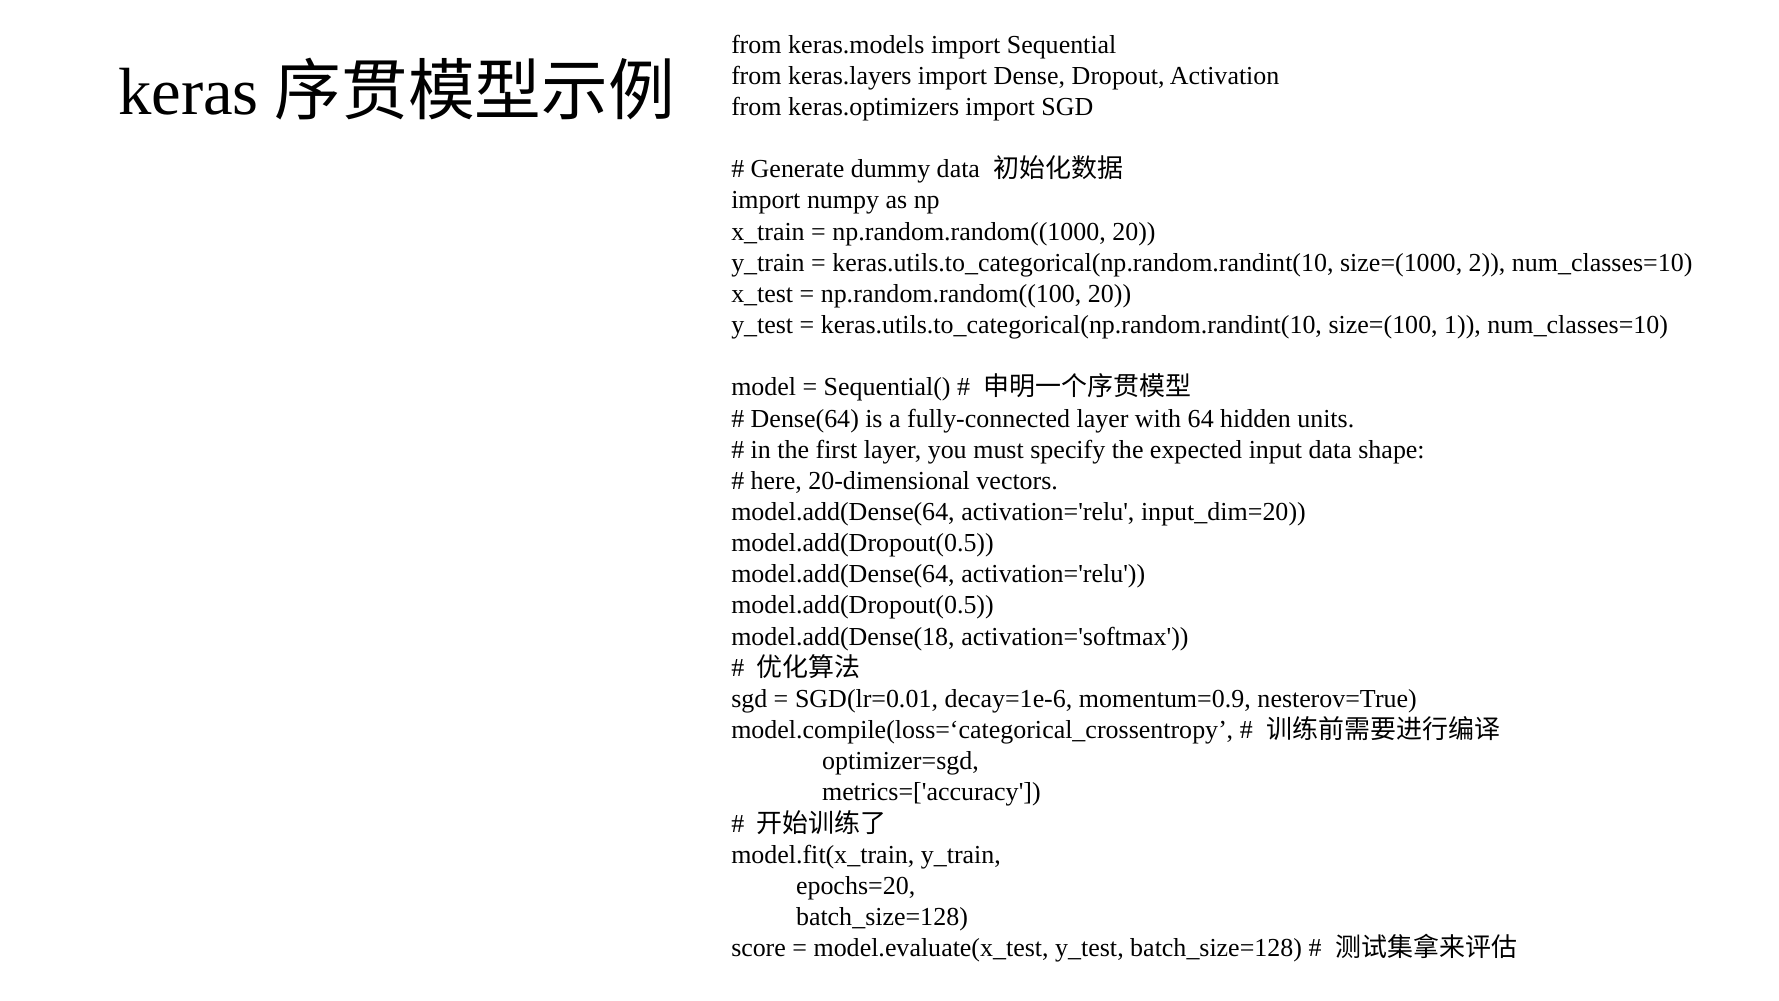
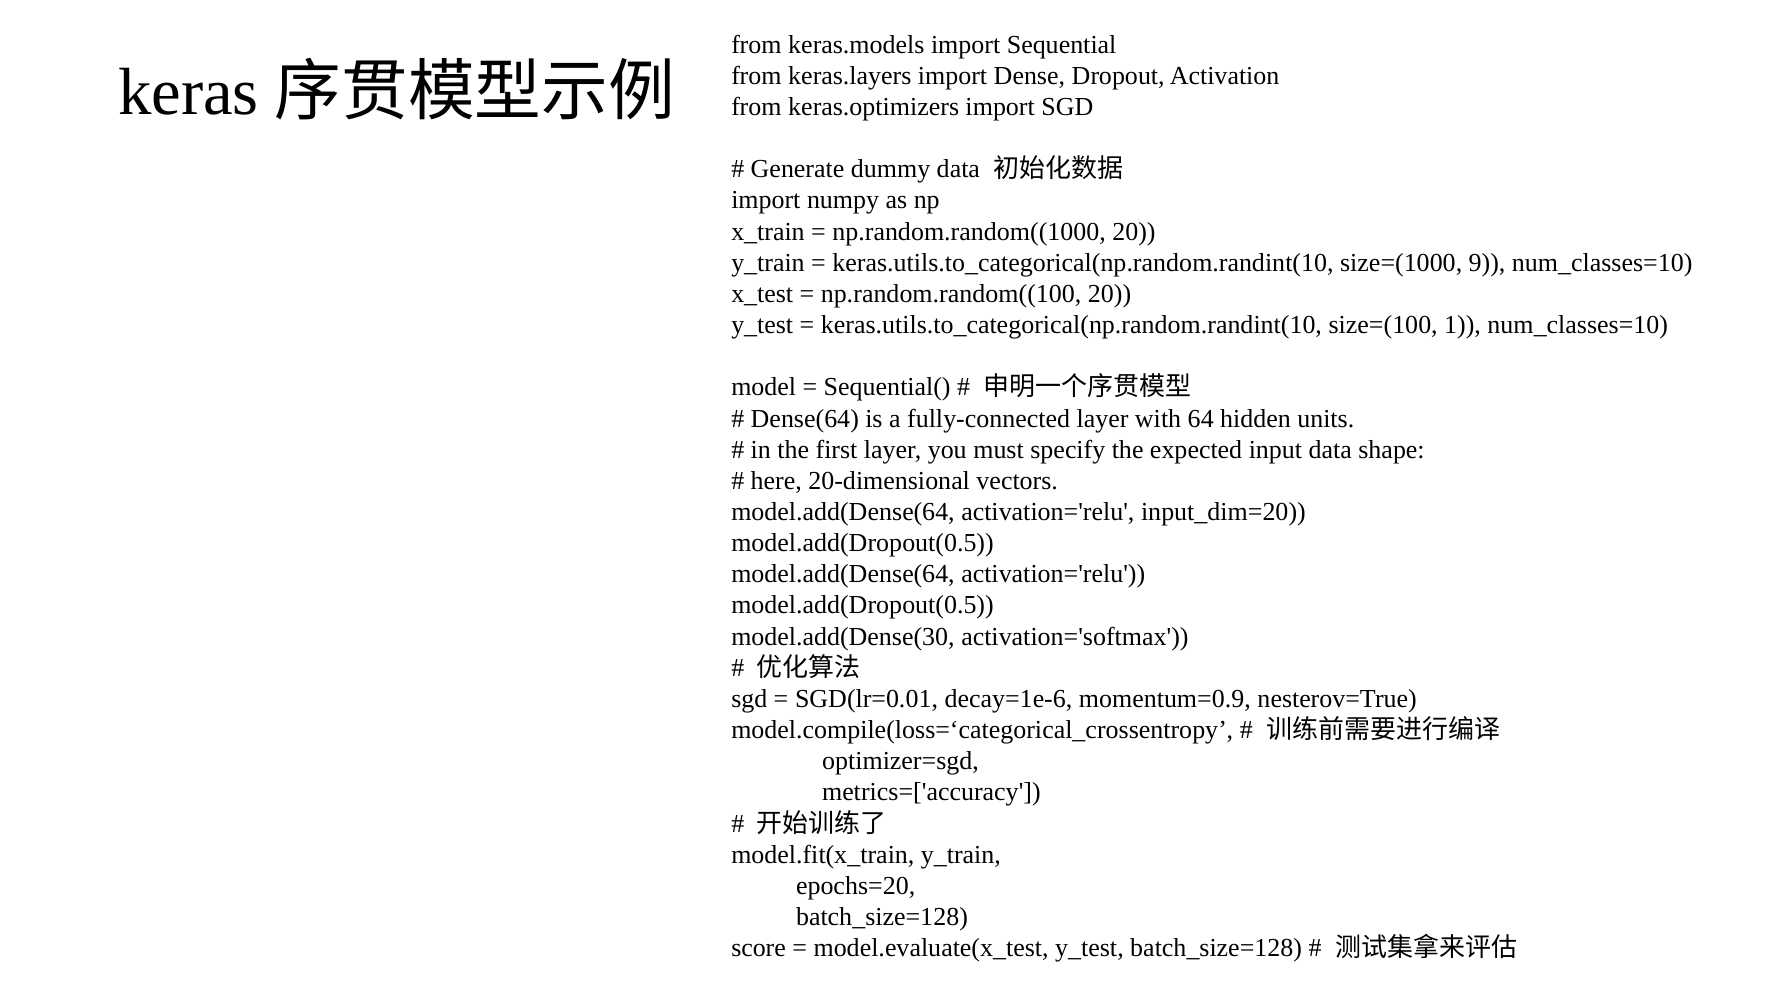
2: 2 -> 9 (1487, 263)
model.add(Dense(18: model.add(Dense(18 -> model.add(Dense(30 (843, 636)
